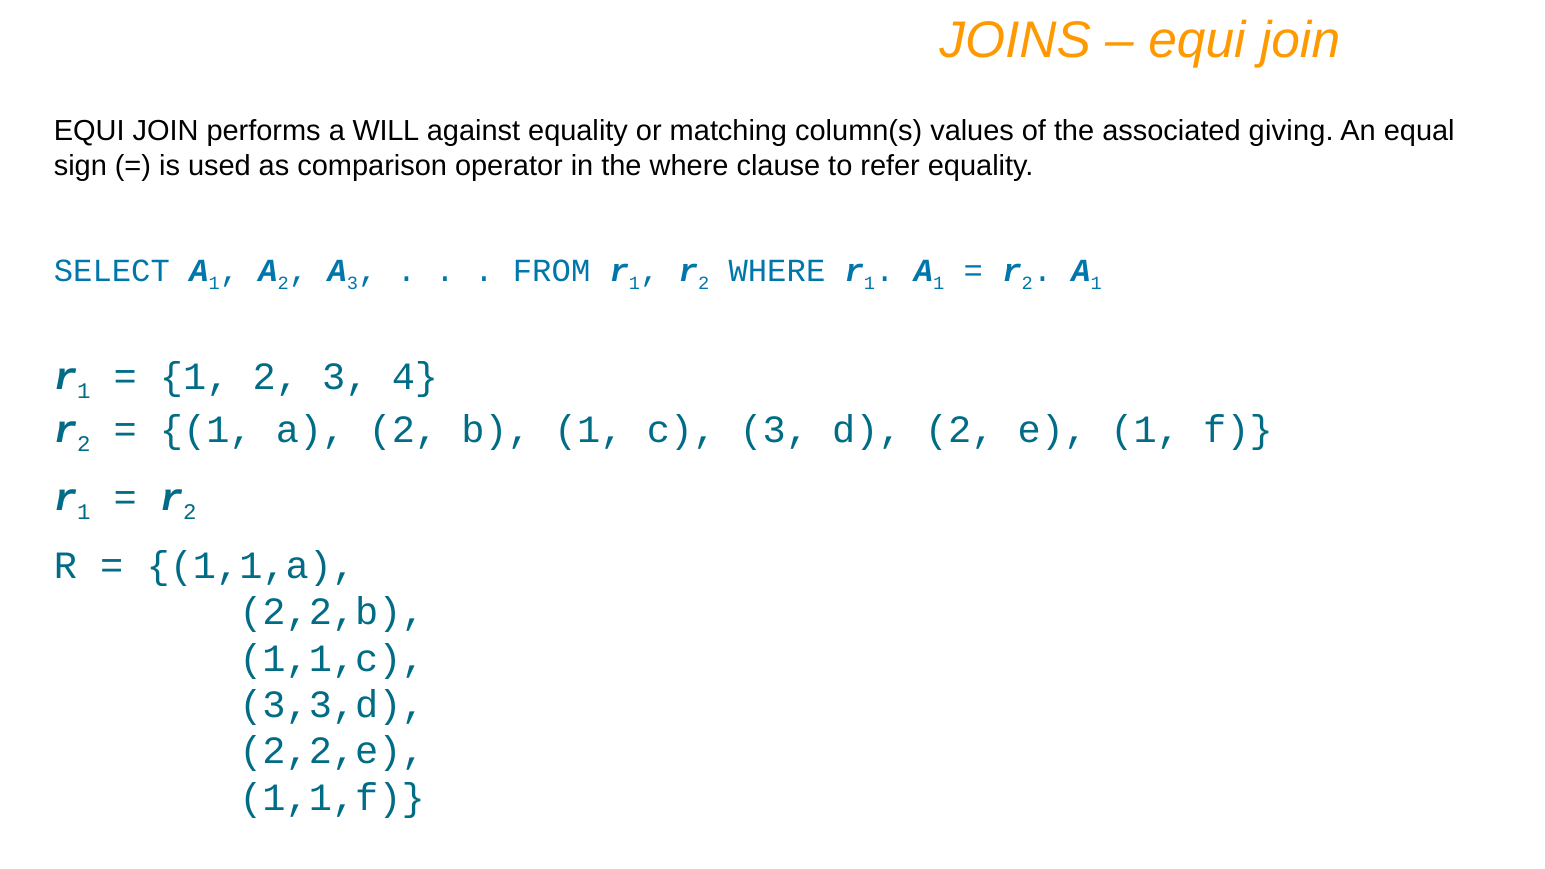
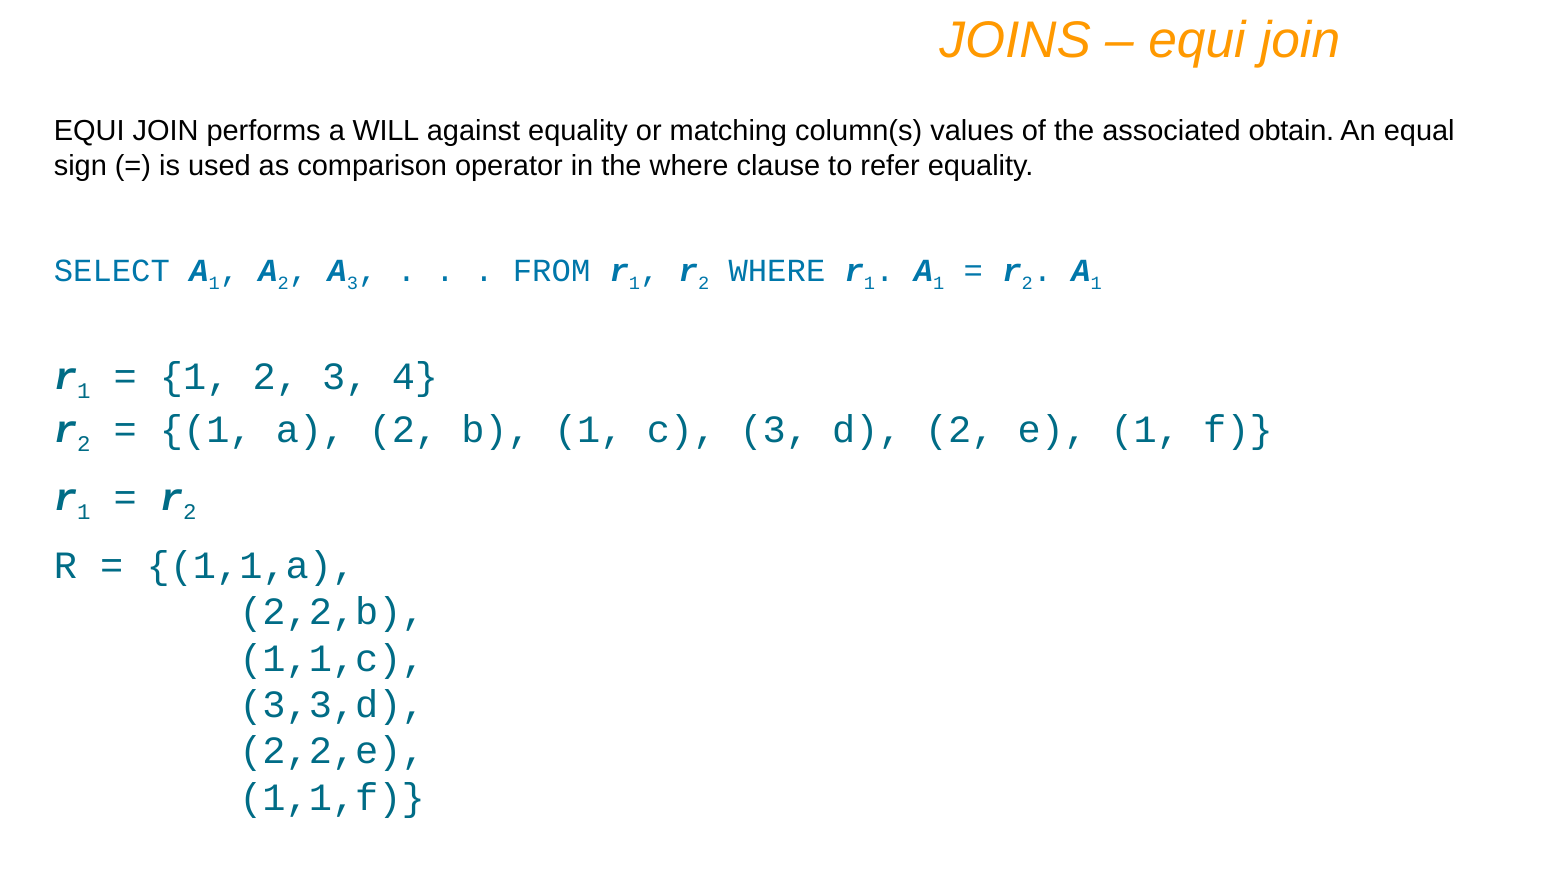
giving: giving -> obtain (1291, 131)
